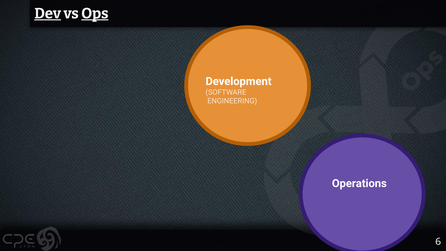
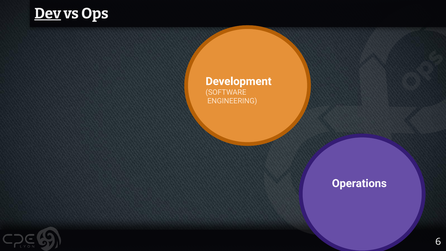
Ops underline: present -> none (95, 13)
